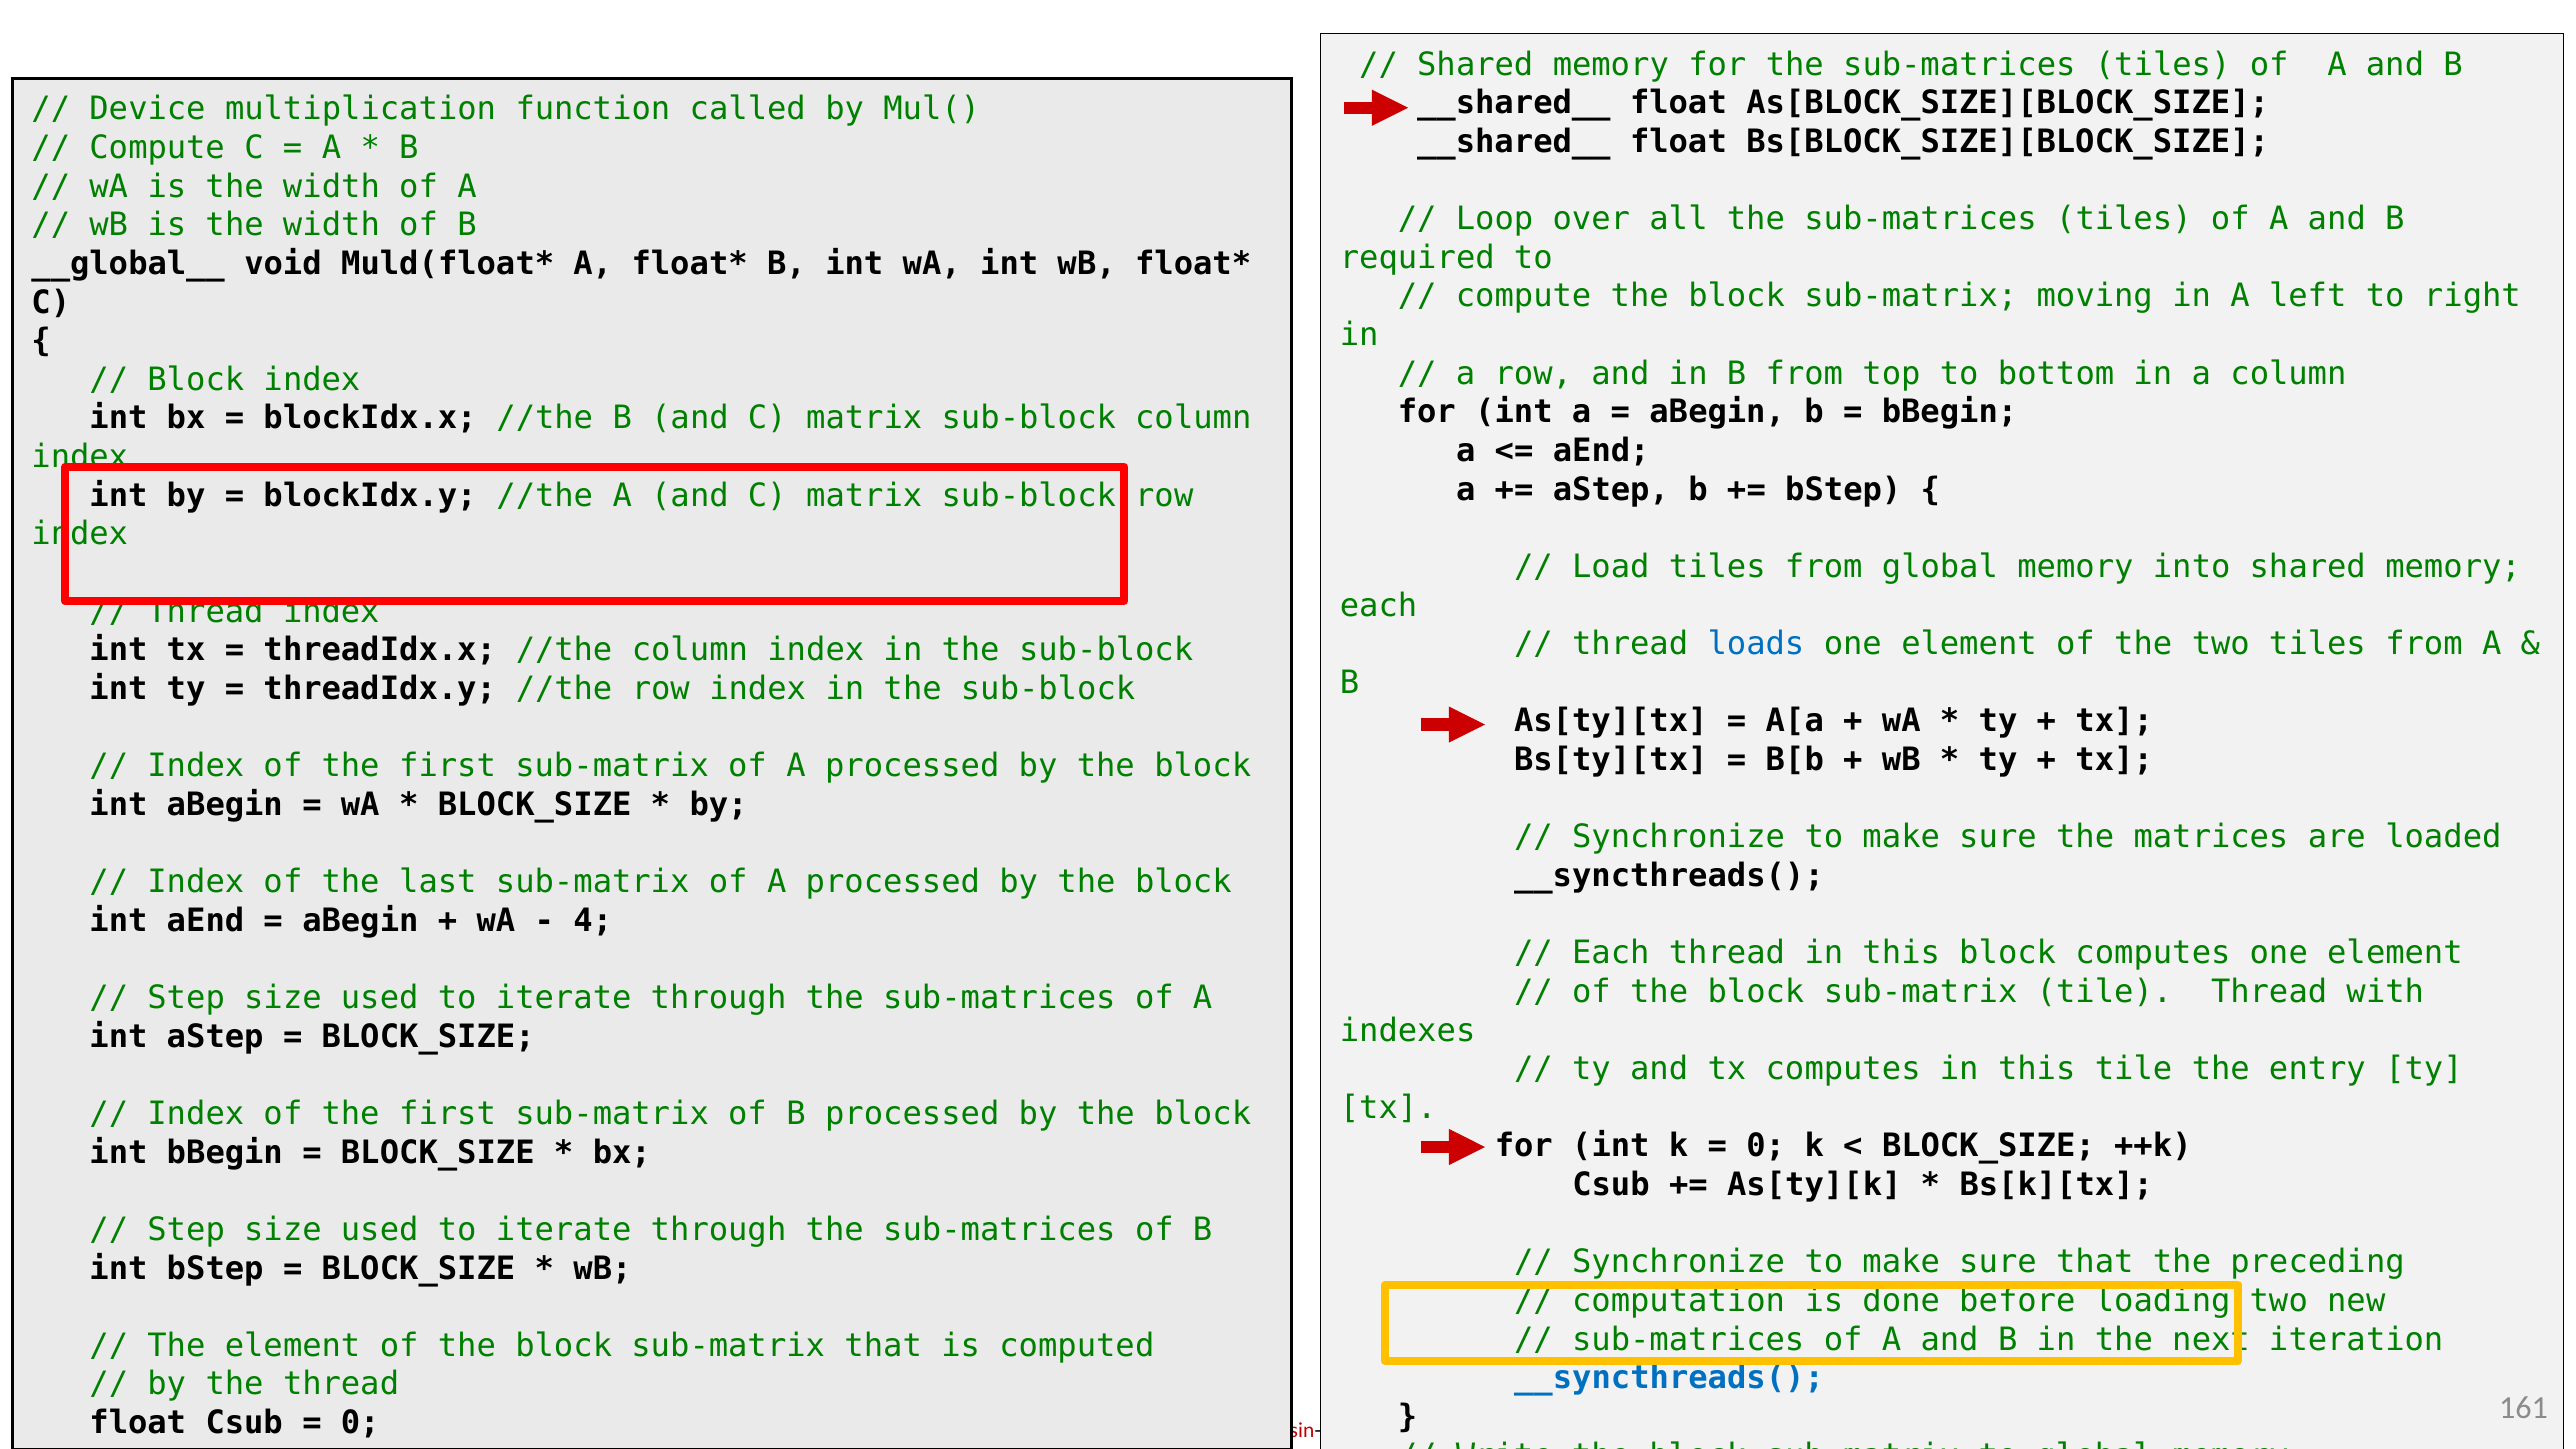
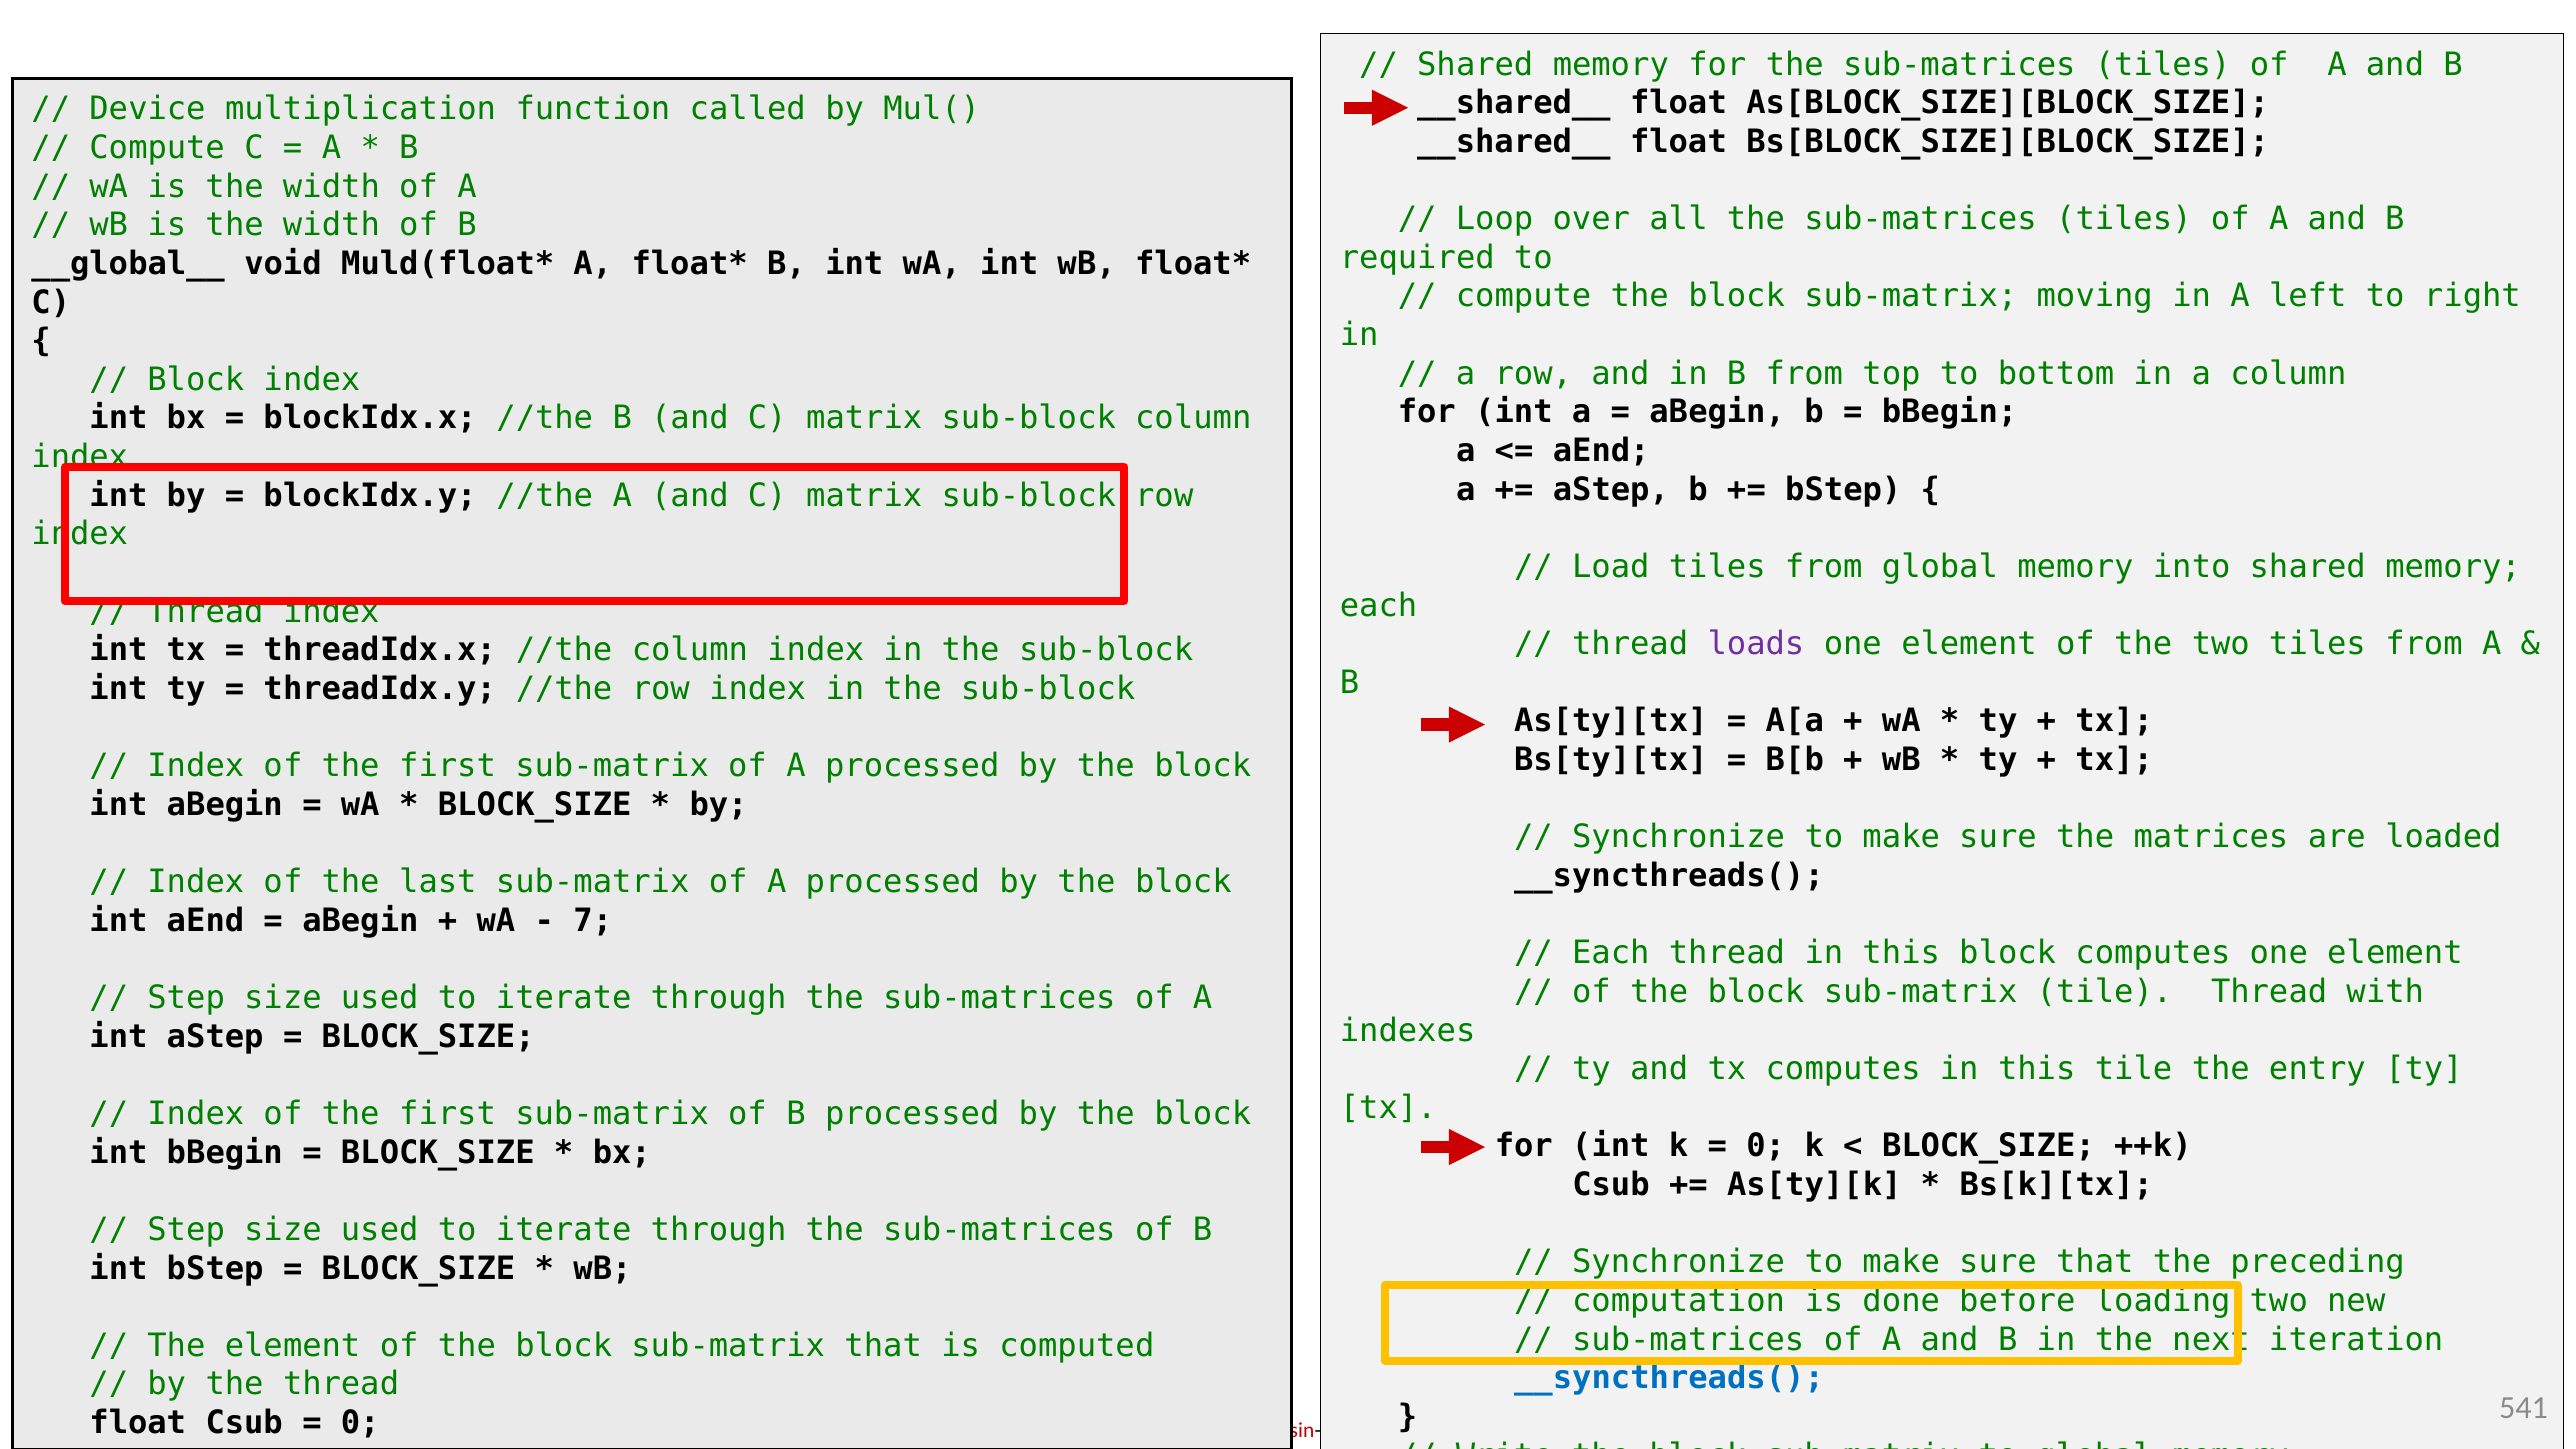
loads colour: blue -> purple (1756, 644)
4: 4 -> 7 (593, 921)
161: 161 -> 541 (2524, 1408)
